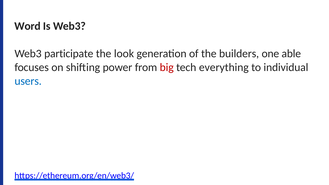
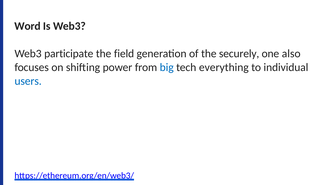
look: look -> field (124, 54)
builders: builders -> securely (239, 54)
able: able -> also (291, 54)
big colour: red -> blue (167, 67)
